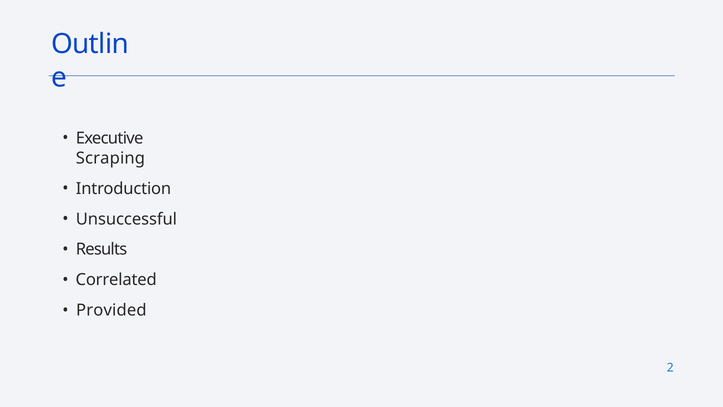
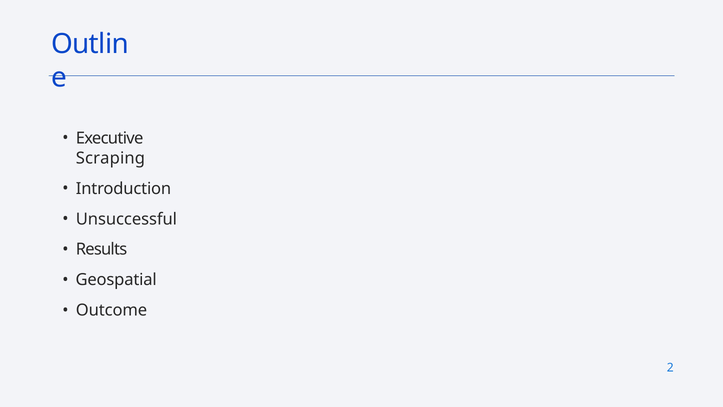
Correlated: Correlated -> Geospatial (116, 280)
Provided: Provided -> Outcome (111, 310)
